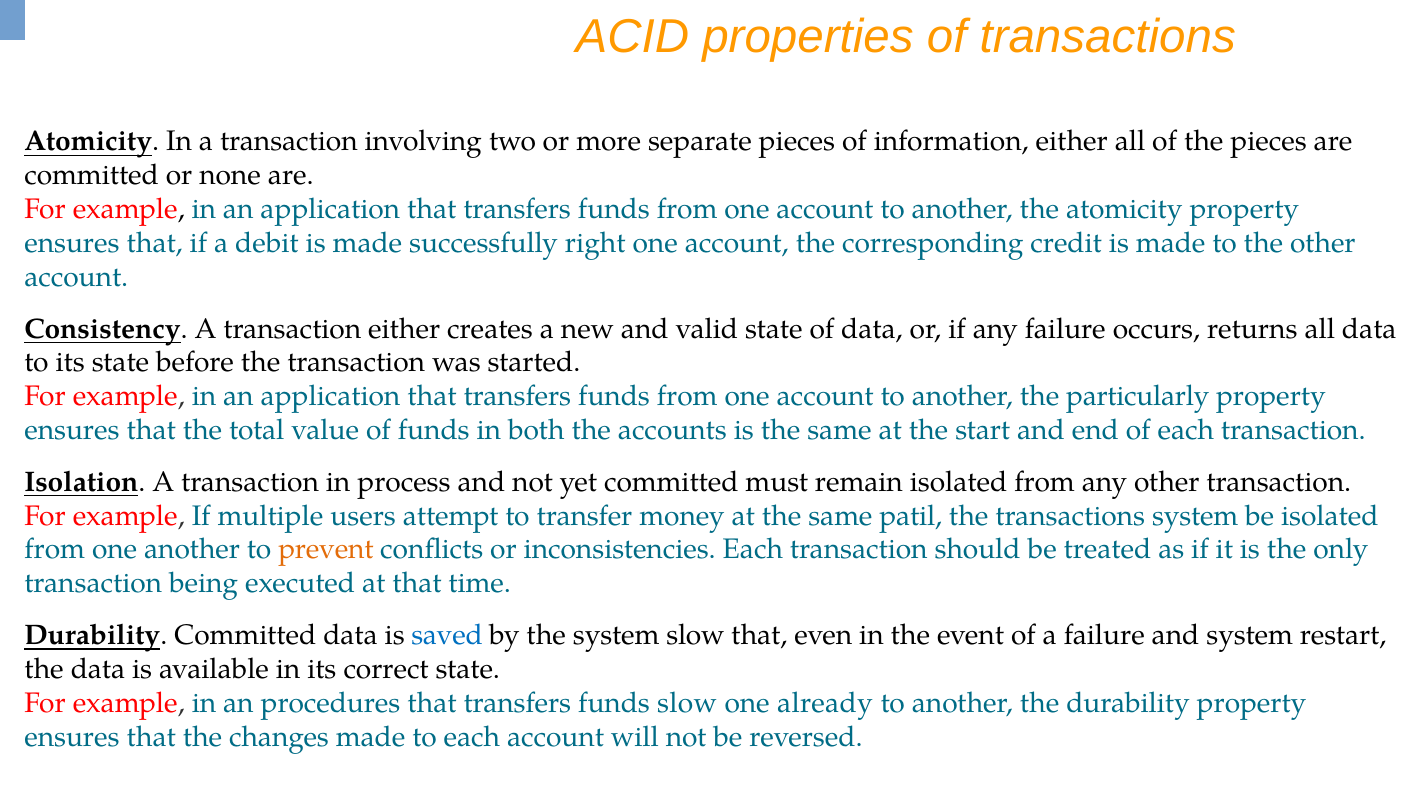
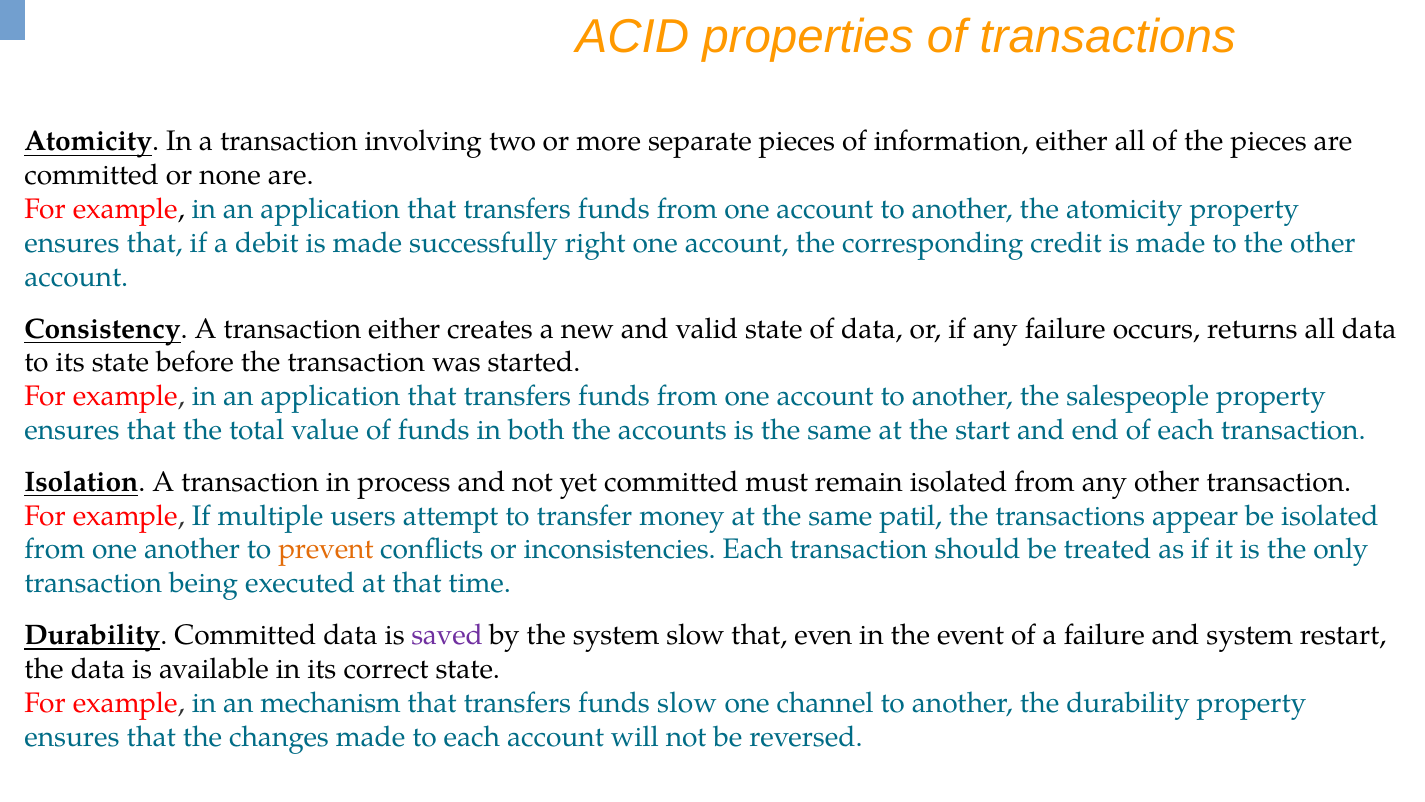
particularly: particularly -> salespeople (1138, 396)
transactions system: system -> appear (1195, 516)
saved colour: blue -> purple (447, 635)
procedures: procedures -> mechanism (331, 703)
already: already -> channel (825, 703)
